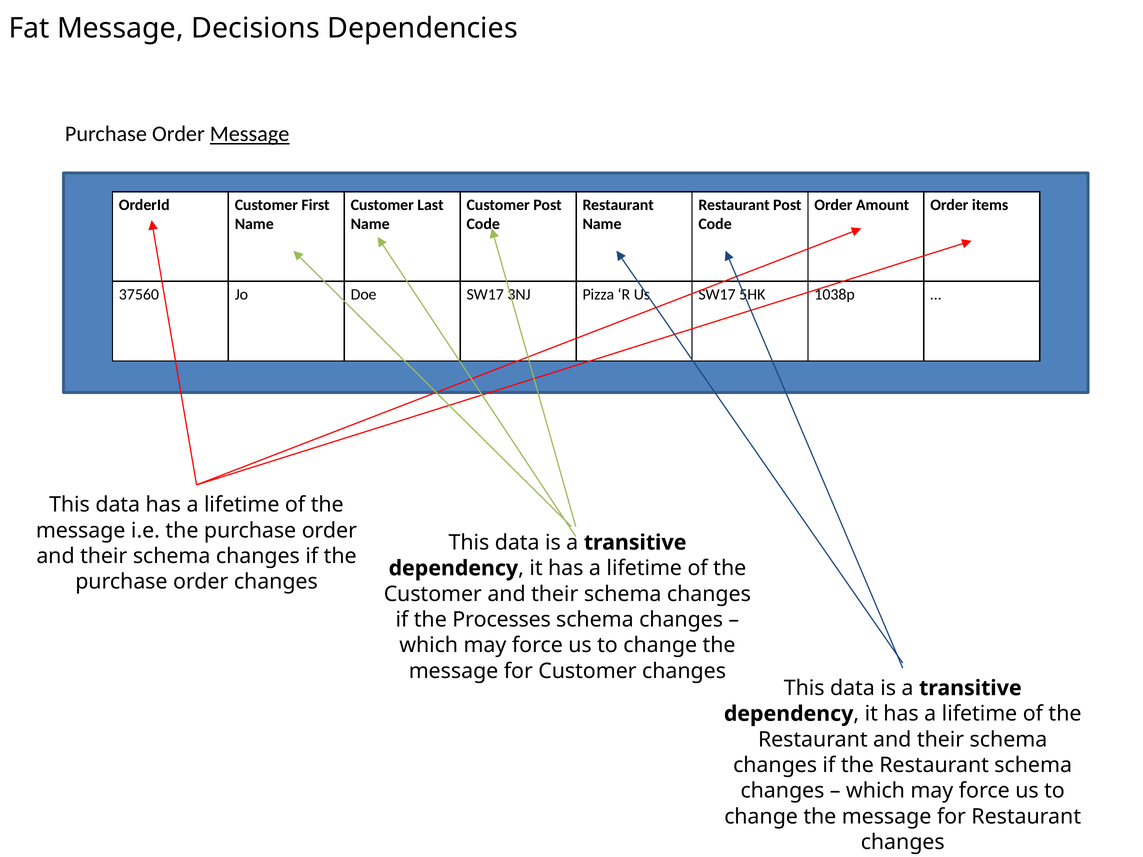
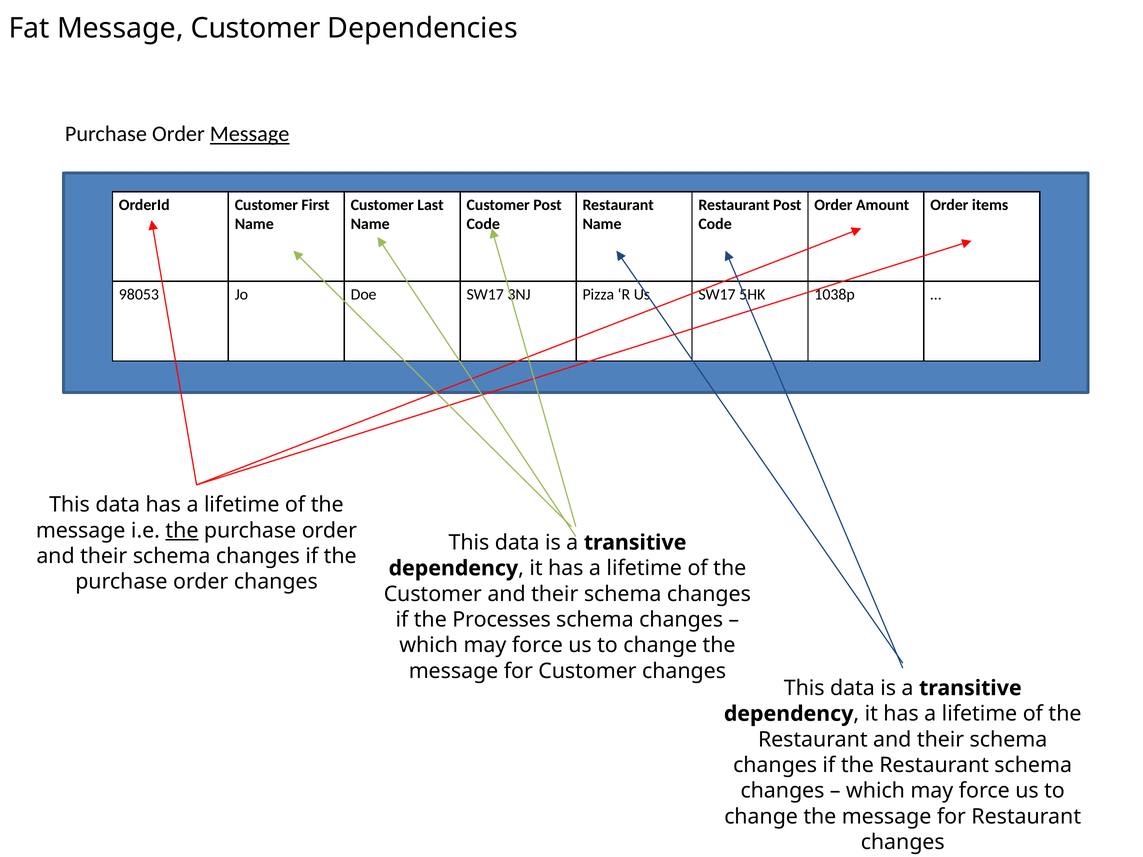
Message Decisions: Decisions -> Customer (256, 28)
37560: 37560 -> 98053 (139, 294)
the underline: none -> present (182, 531)
